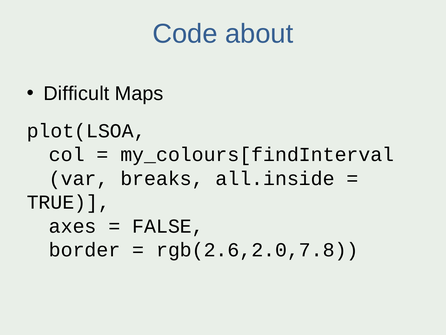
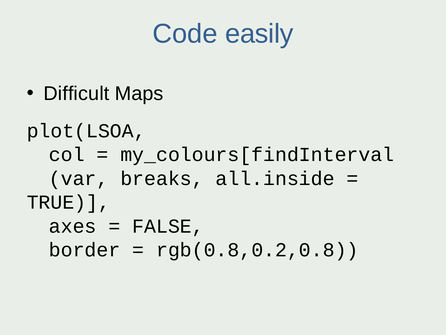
about: about -> easily (259, 34)
rgb(2.6,2.0,7.8: rgb(2.6,2.0,7.8 -> rgb(0.8,0.2,0.8 (257, 250)
